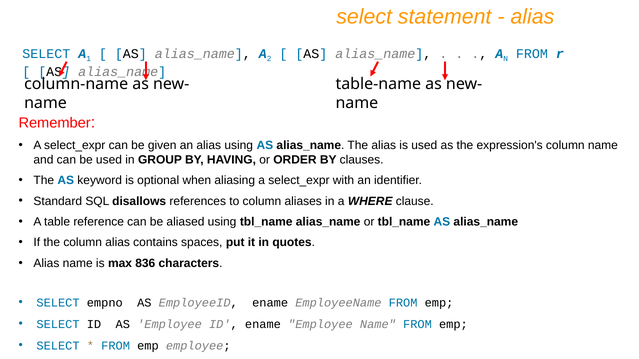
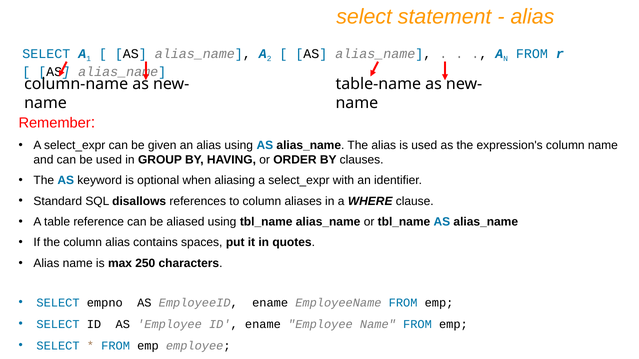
836: 836 -> 250 (145, 264)
